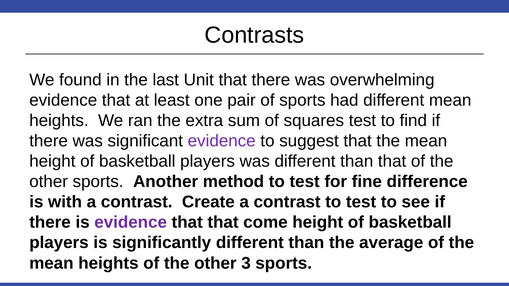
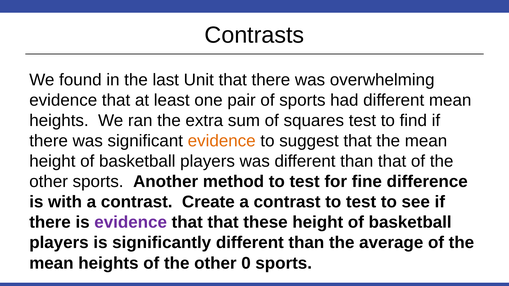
evidence colour: purple -> orange (222, 141)
come: come -> these (265, 223)
3: 3 -> 0 (246, 263)
